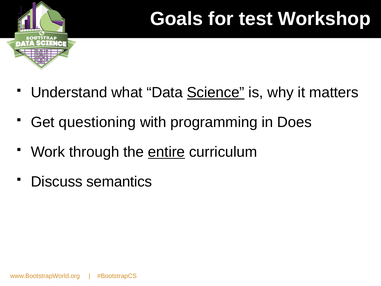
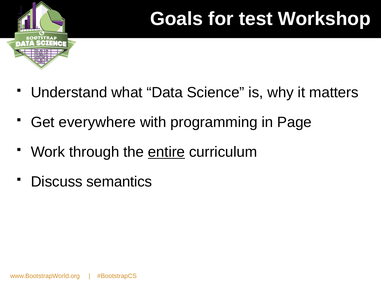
Science underline: present -> none (216, 93)
questioning: questioning -> everywhere (97, 122)
Does: Does -> Page (294, 122)
